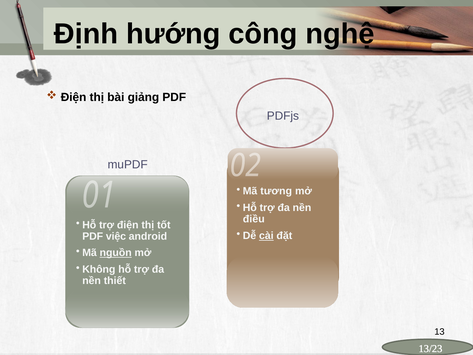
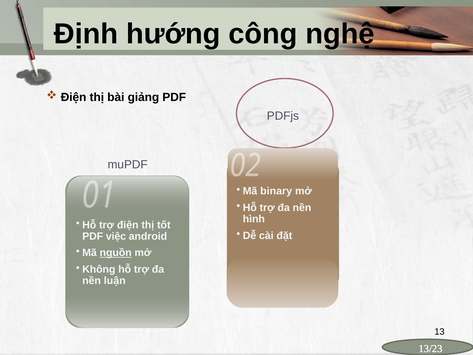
tương: tương -> binary (276, 191)
điều: điều -> hình (254, 219)
cài underline: present -> none (266, 236)
thiết: thiết -> luận (115, 281)
